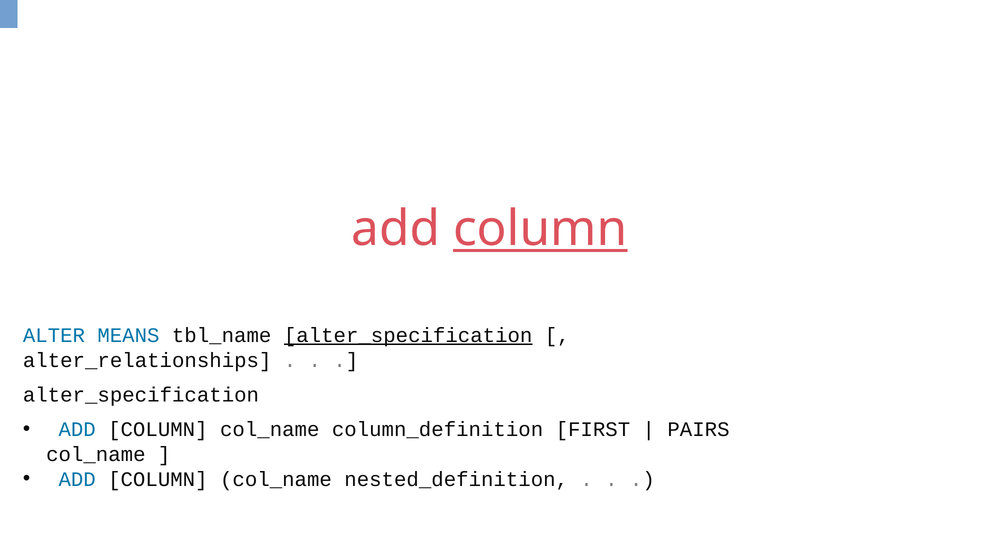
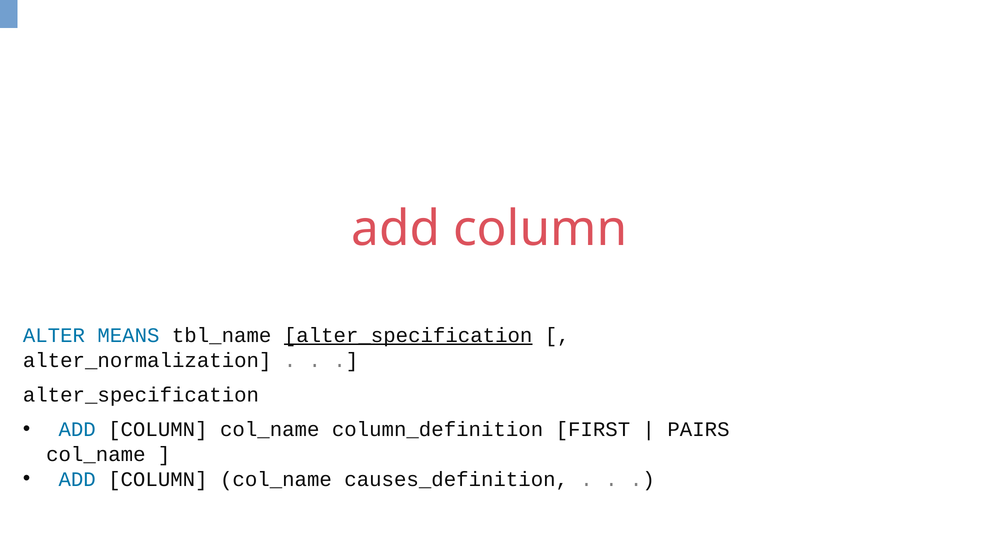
column underline: present -> none (540, 229)
alter_relationships: alter_relationships -> alter_normalization (147, 360)
nested_definition: nested_definition -> causes_definition (456, 479)
